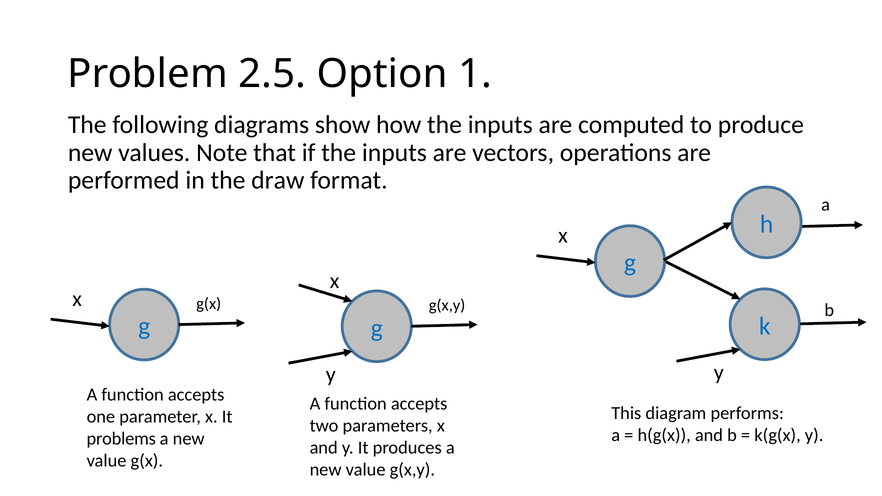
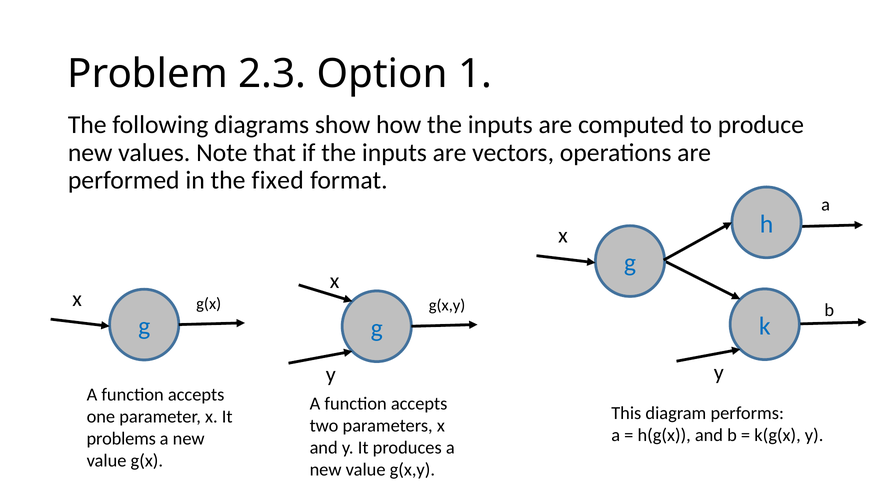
2.5: 2.5 -> 2.3 (272, 74)
draw: draw -> fixed (278, 180)
